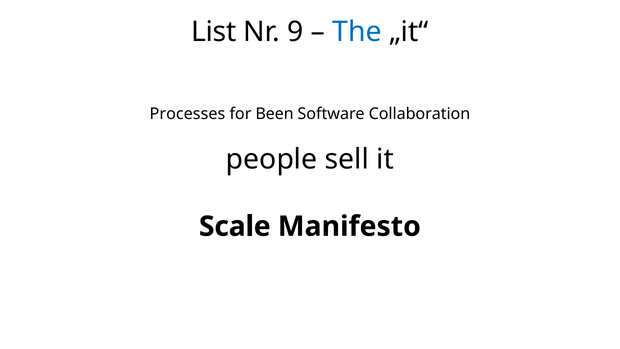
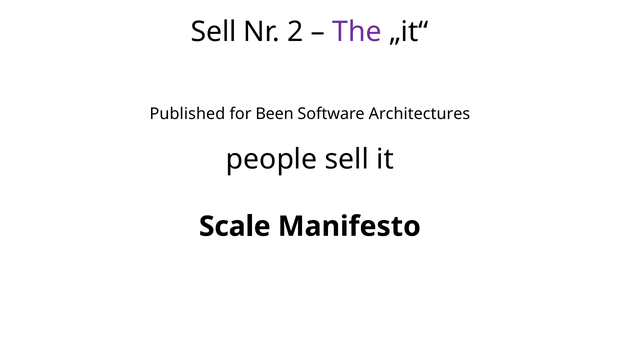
List: List -> Sell (214, 32)
9: 9 -> 2 (295, 32)
The colour: blue -> purple (357, 32)
Processes: Processes -> Published (187, 114)
Collaboration: Collaboration -> Architectures (419, 114)
